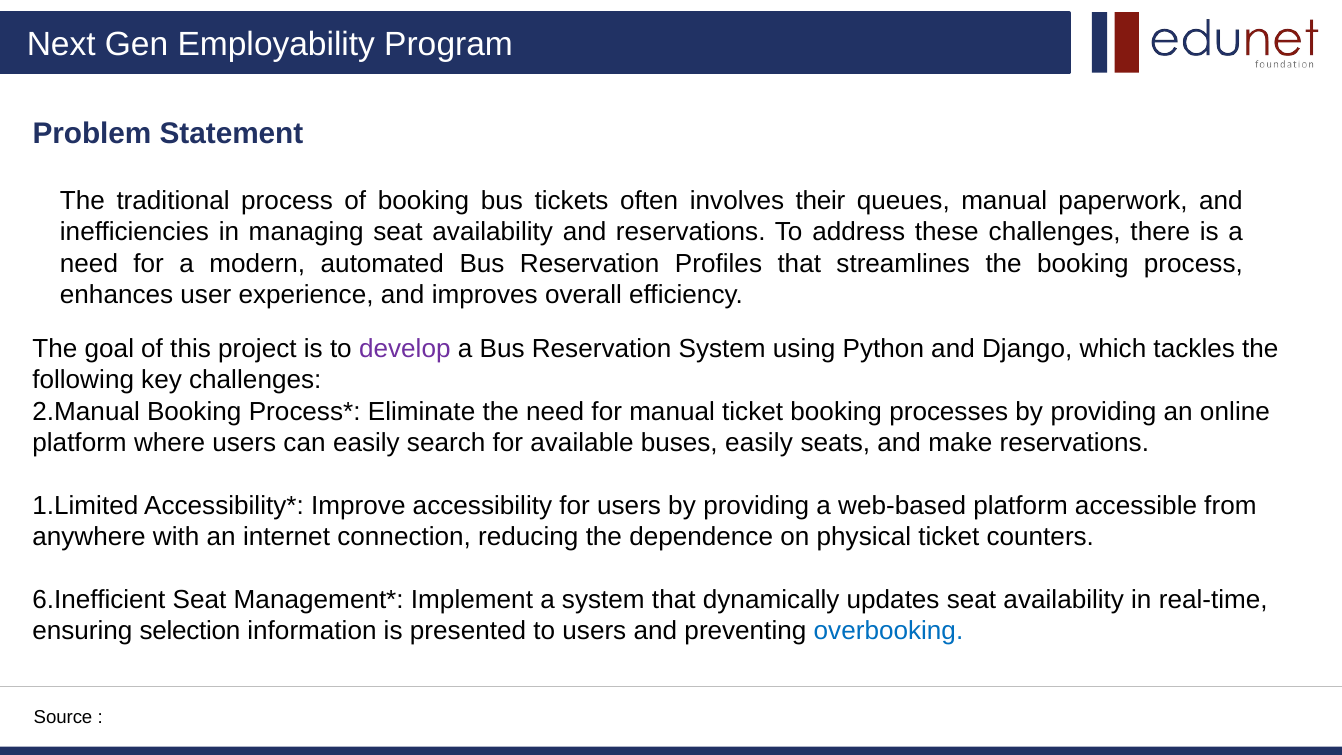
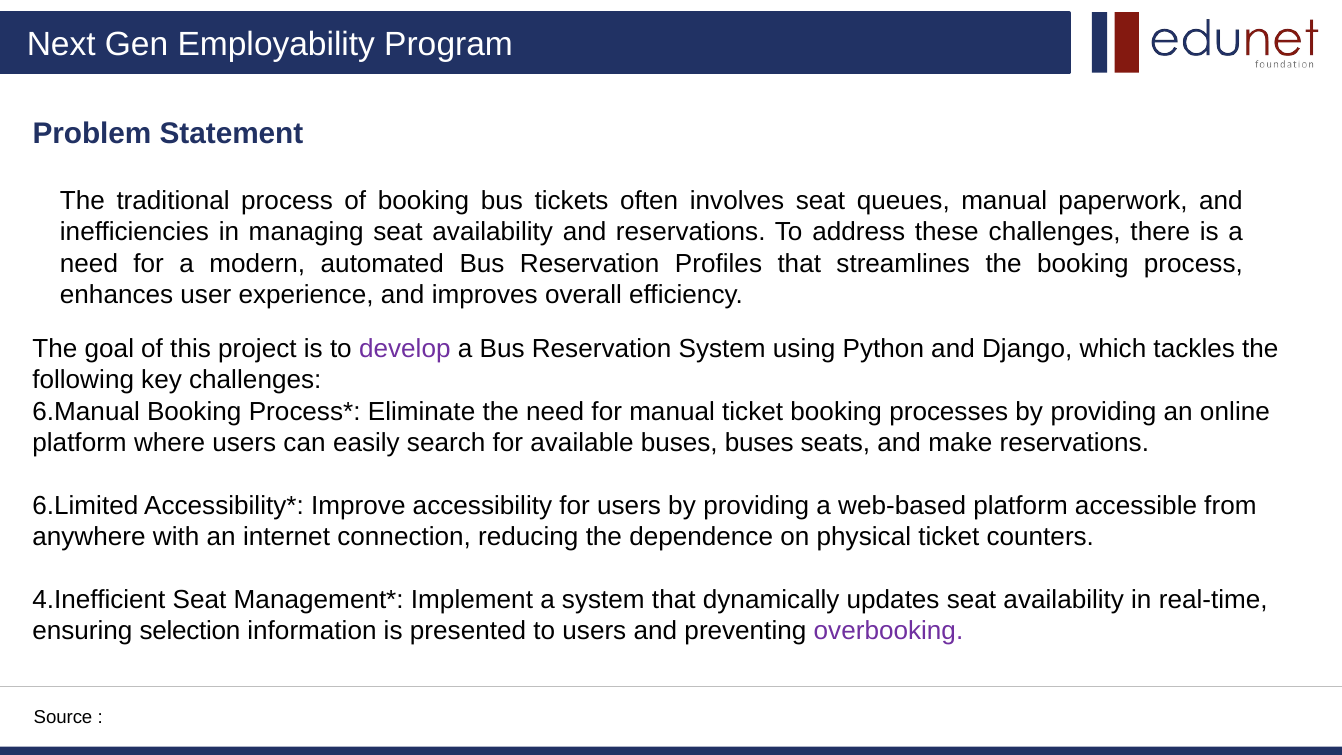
involves their: their -> seat (820, 201)
2.Manual: 2.Manual -> 6.Manual (86, 411)
buses easily: easily -> buses (759, 443)
1.Limited: 1.Limited -> 6.Limited (85, 505)
6.Inefficient: 6.Inefficient -> 4.Inefficient (99, 599)
overbooking colour: blue -> purple (888, 631)
